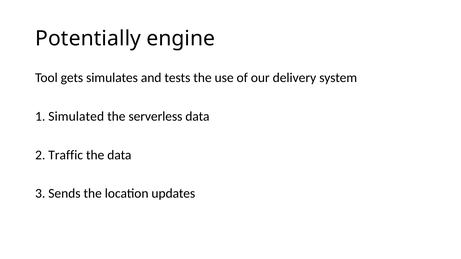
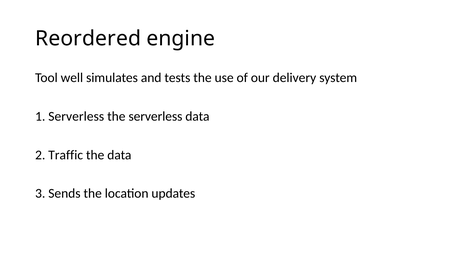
Potentially: Potentially -> Reordered (88, 39)
gets: gets -> well (72, 78)
1 Simulated: Simulated -> Serverless (76, 117)
